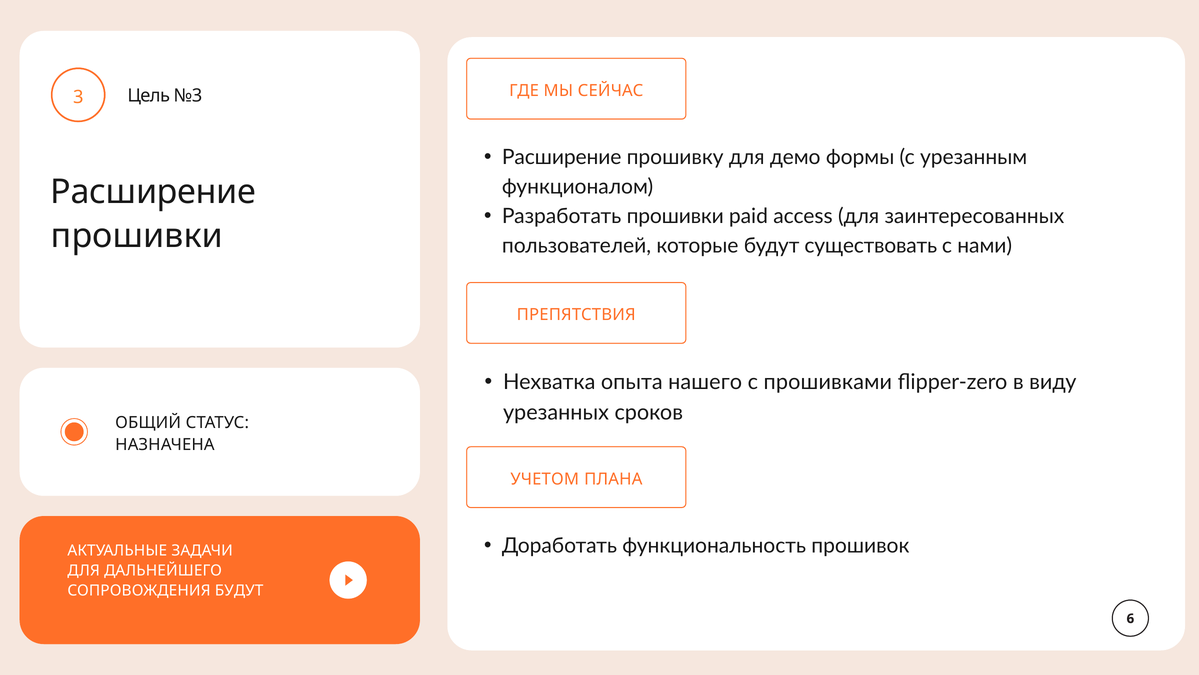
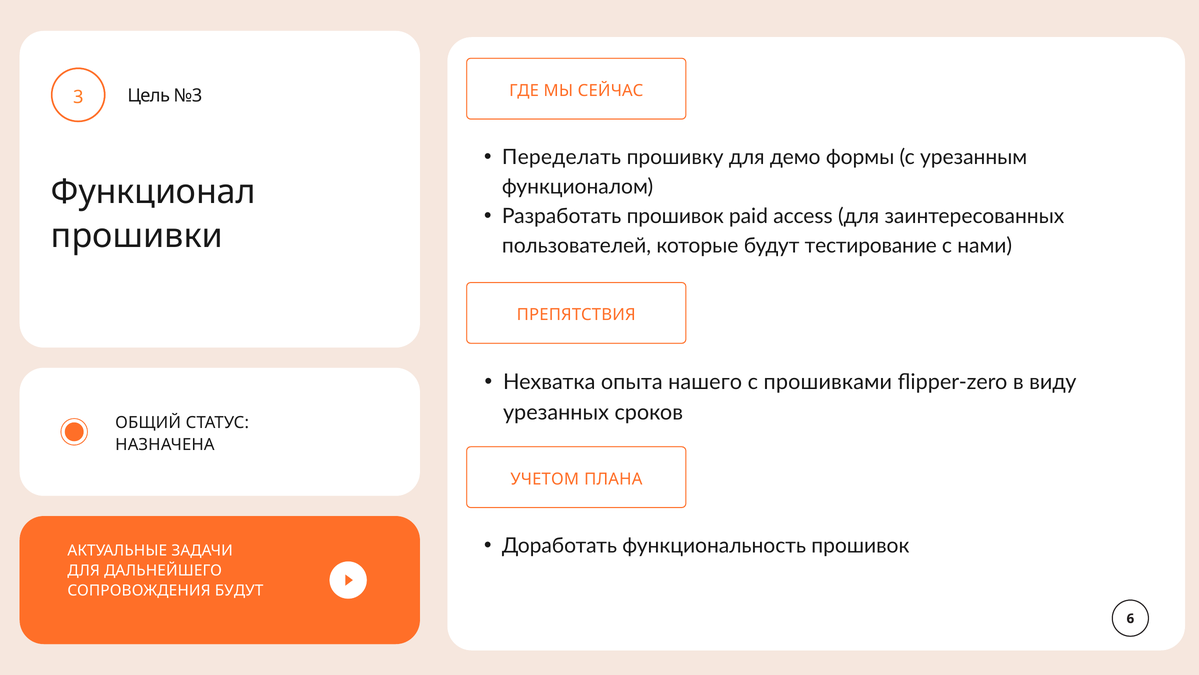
Расширение: Расширение -> Переделать (562, 157)
Расширение: Расширение -> Функционал (153, 192)
Разработать прошивки: прошивки -> прошивок (675, 216)
существовать: существовать -> тестирование (871, 246)
